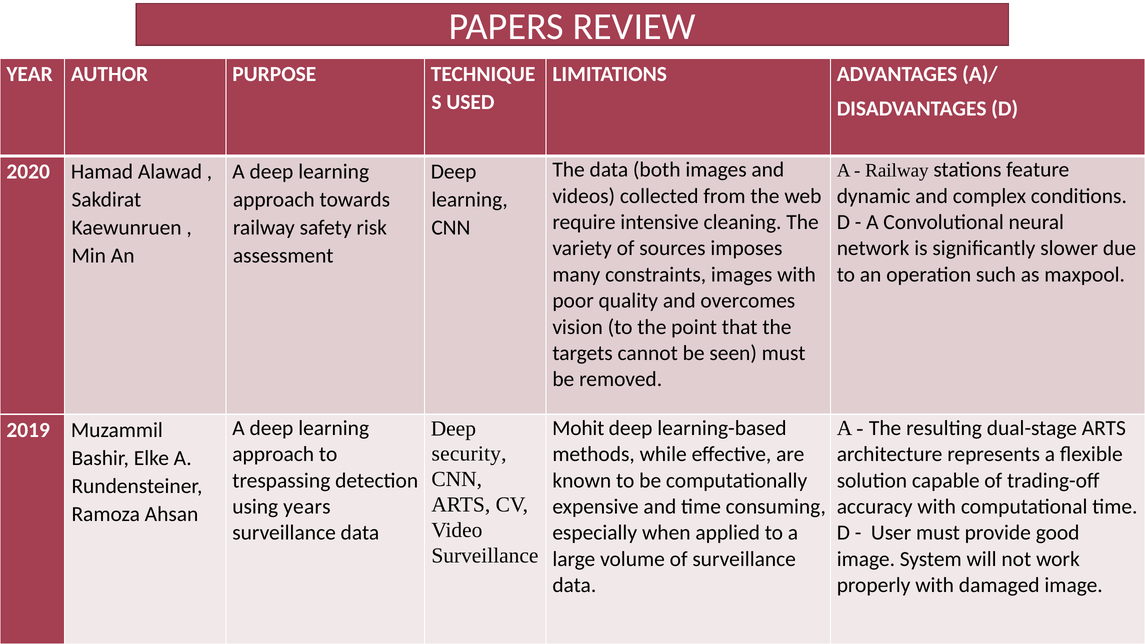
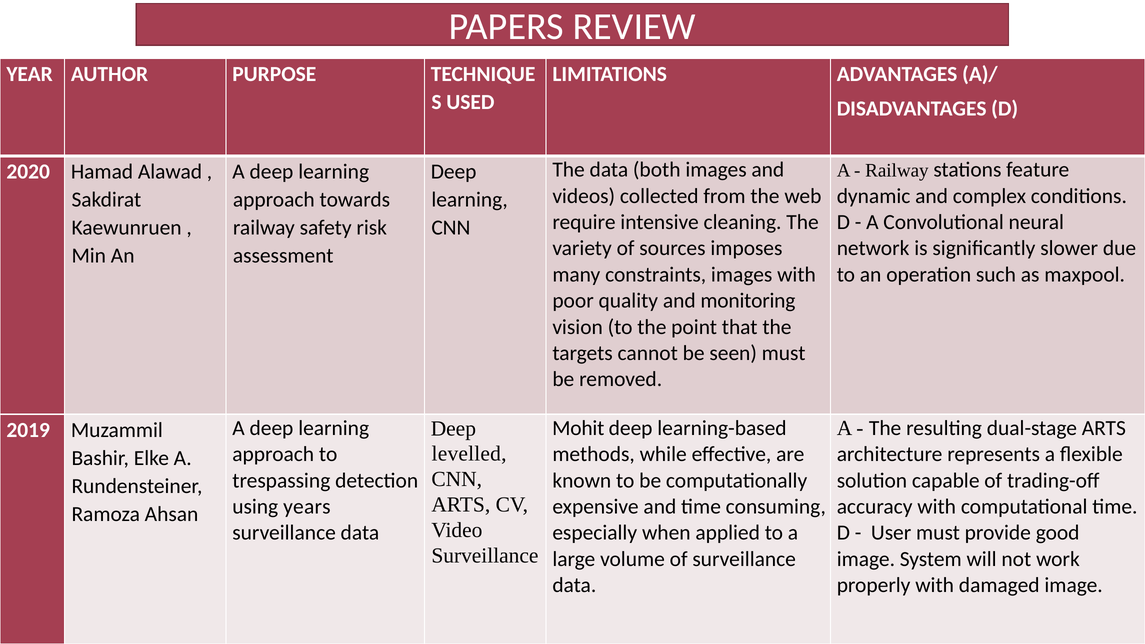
overcomes: overcomes -> monitoring (748, 301)
security: security -> levelled (469, 454)
